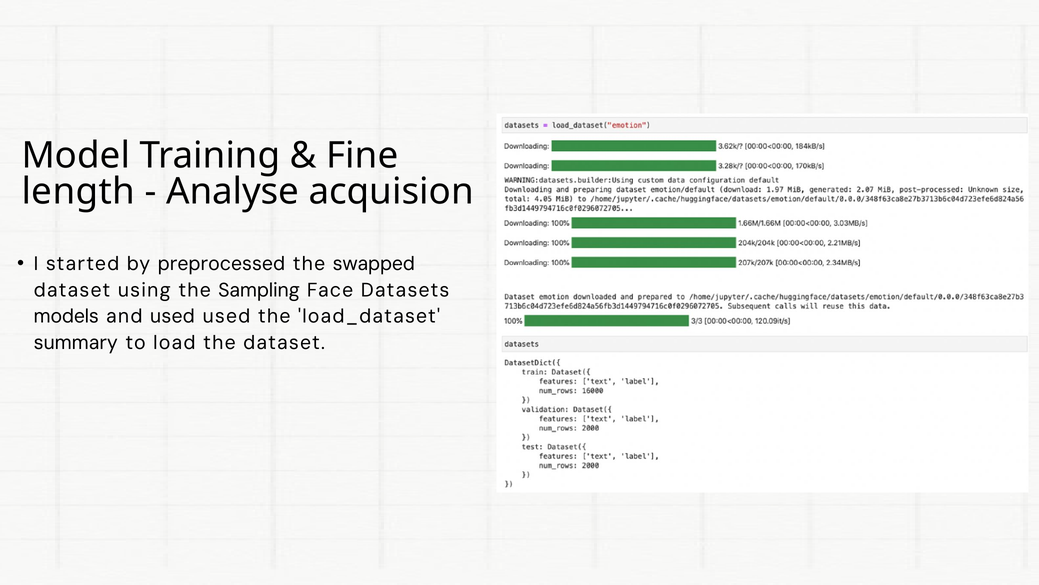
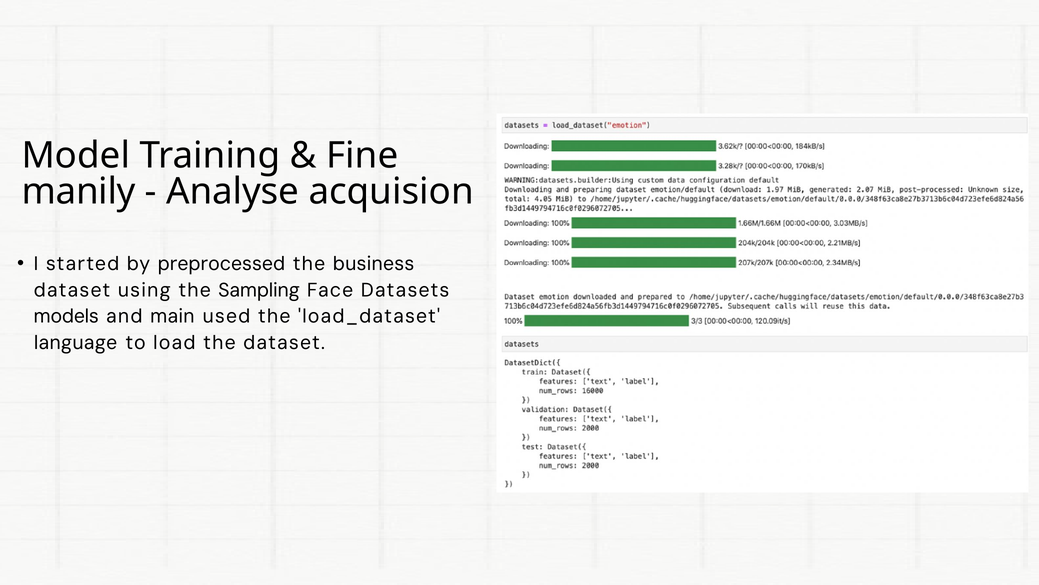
length: length -> manily (79, 191)
swapped: swapped -> business (374, 264)
and used: used -> main (172, 316)
summary: summary -> language (76, 343)
